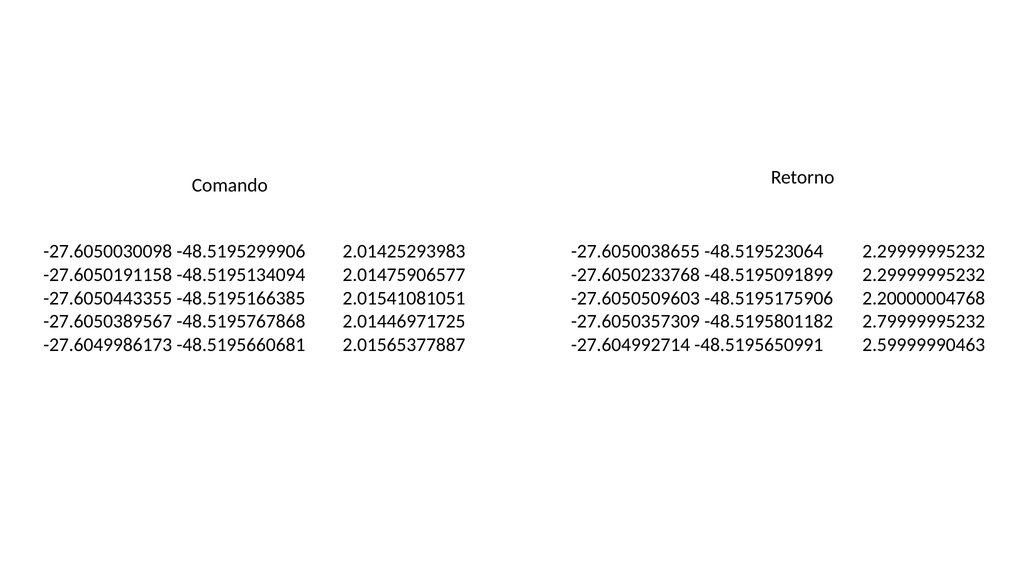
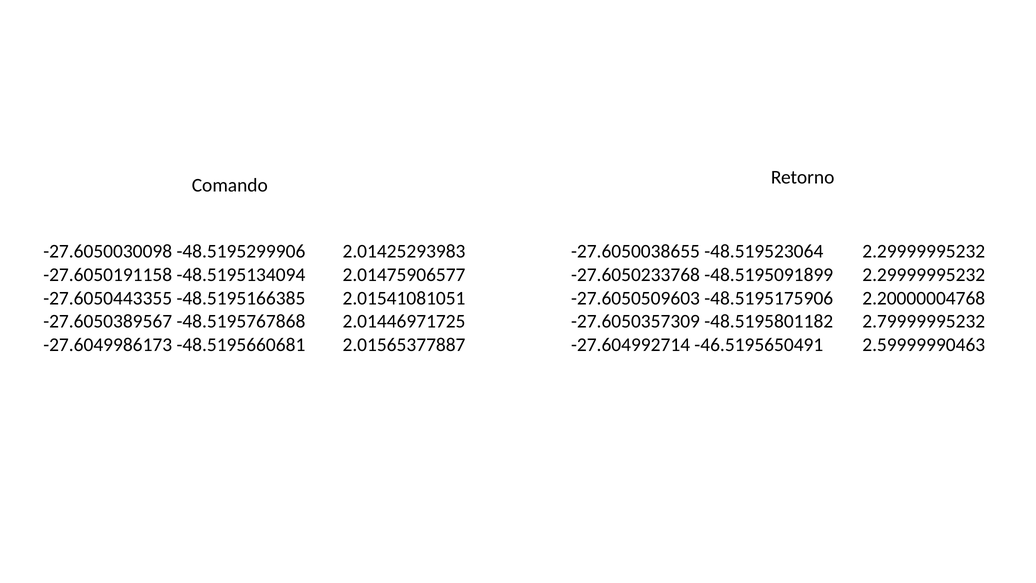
-48.5195650991: -48.5195650991 -> -46.5195650491 (759, 345)
